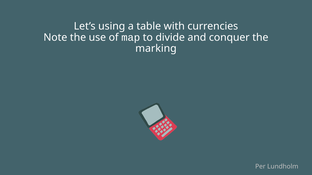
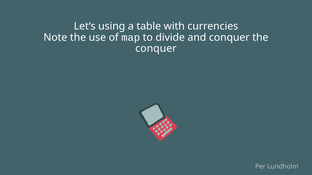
marking: marking -> conquer (156, 49)
